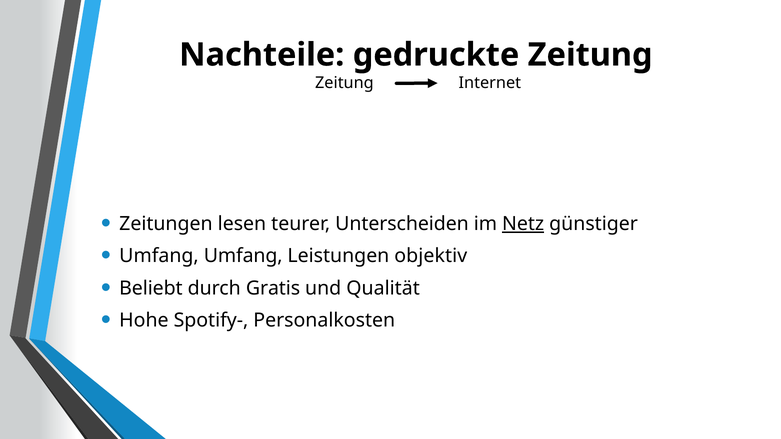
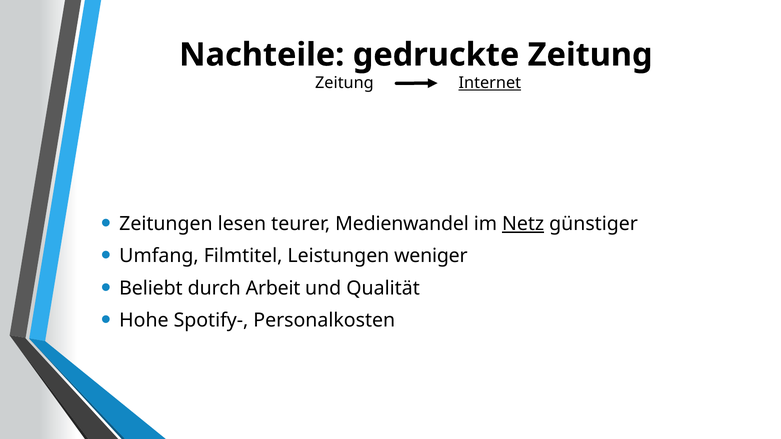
Internet underline: none -> present (490, 83)
Unterscheiden: Unterscheiden -> Medienwandel (402, 224)
Umfang Umfang: Umfang -> Filmtitel (243, 256)
objektiv: objektiv -> weniger (431, 256)
Gratis: Gratis -> Arbeit (273, 288)
